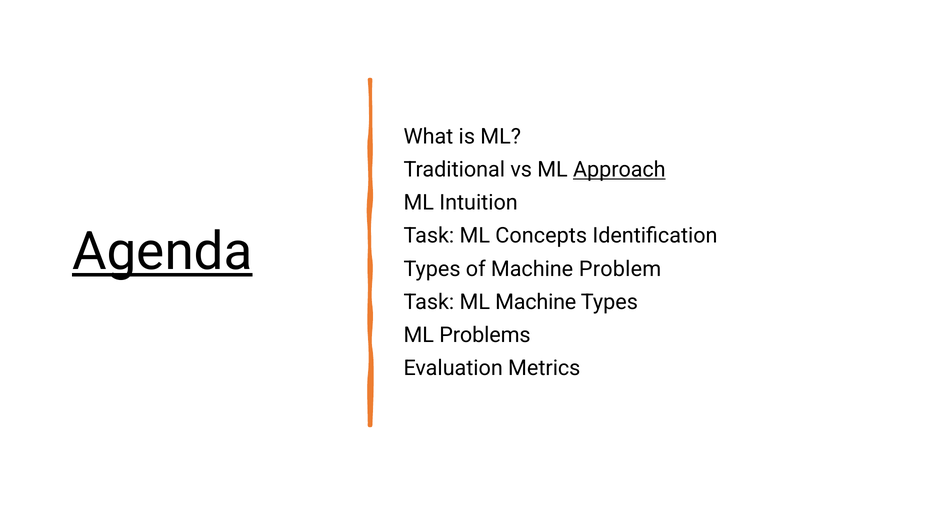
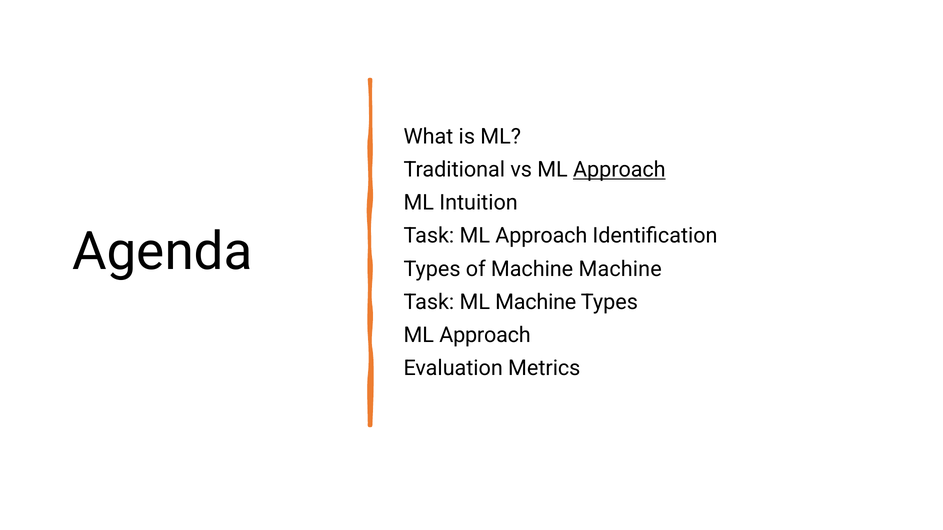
Task ML Concepts: Concepts -> Approach (541, 236)
Agenda underline: present -> none (162, 252)
Machine Problem: Problem -> Machine (620, 269)
Problems: Problems -> Approach (485, 335)
